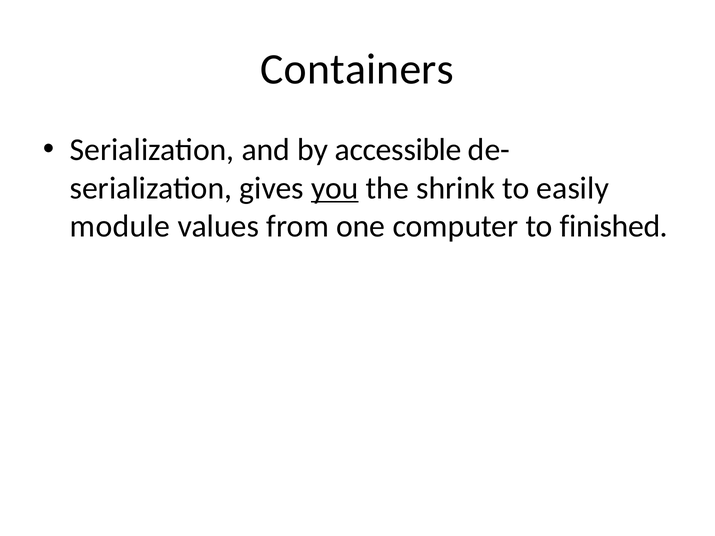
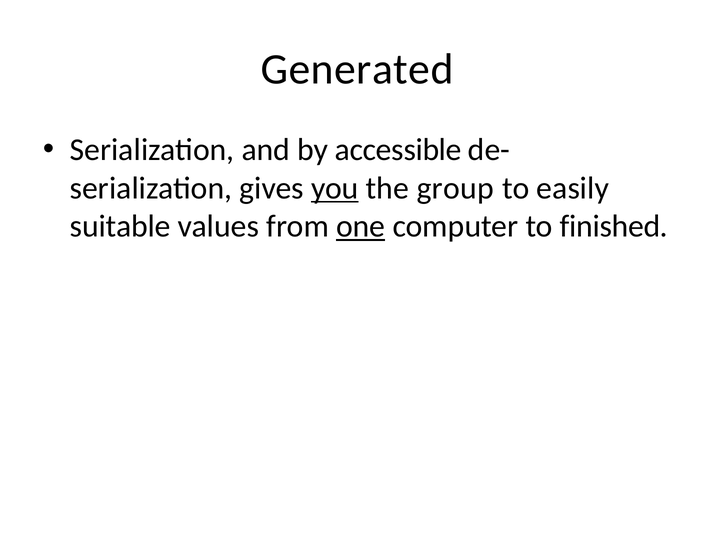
Containers: Containers -> Generated (357, 69)
shrink: shrink -> group (455, 188)
module: module -> suitable (120, 226)
one underline: none -> present (361, 226)
